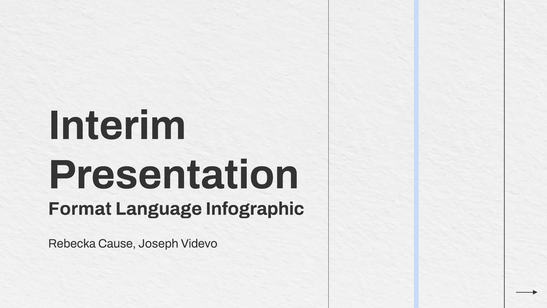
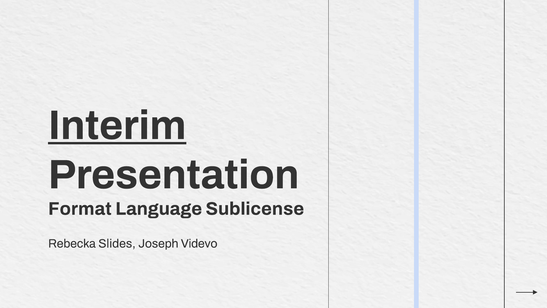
Interim underline: none -> present (117, 125)
Infographic: Infographic -> Sublicense (255, 209)
Cause: Cause -> Slides (117, 243)
